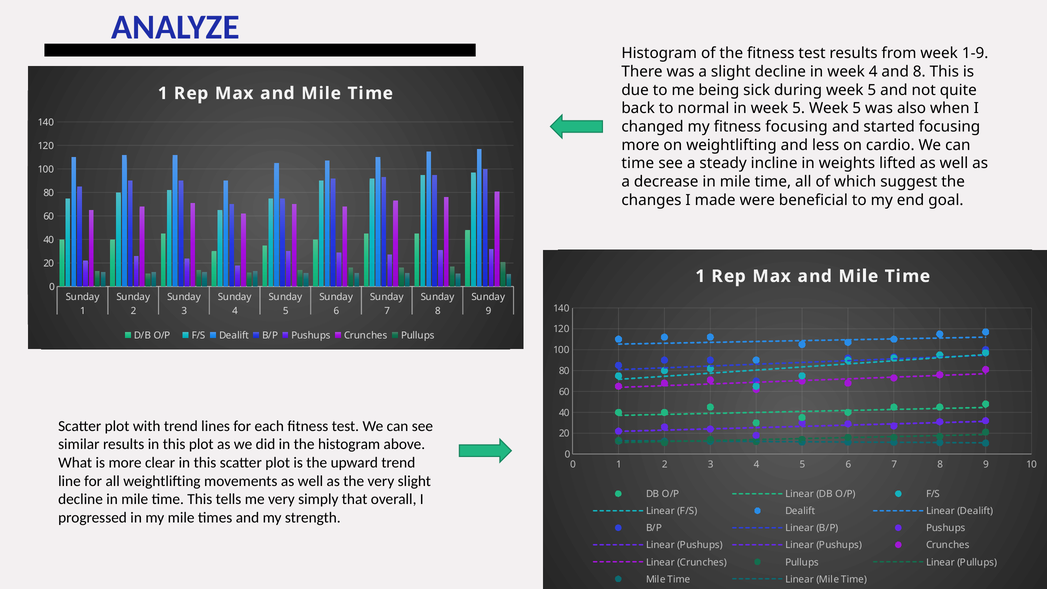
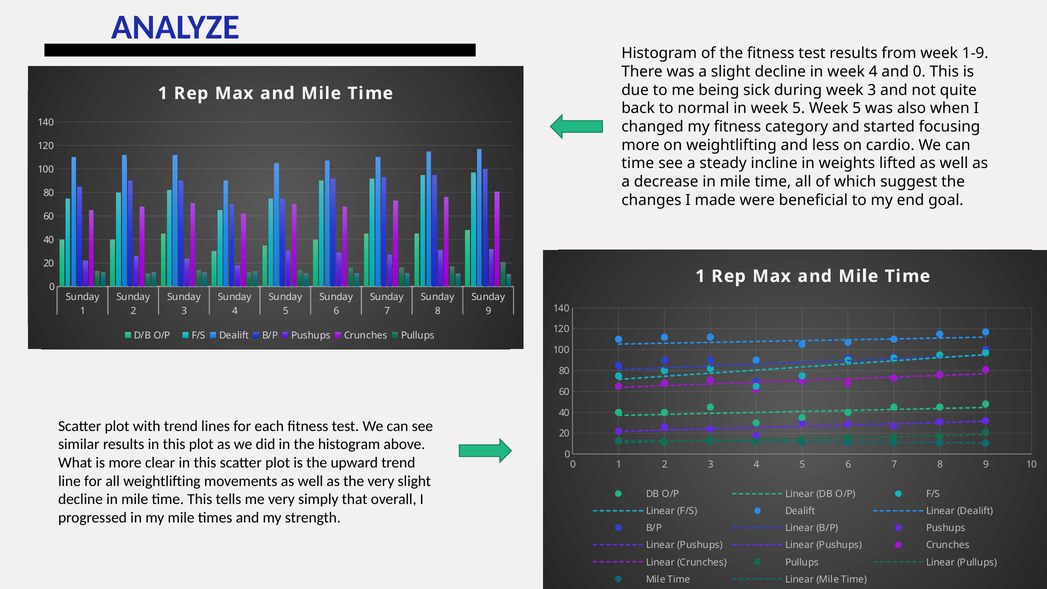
and 8: 8 -> 0 (919, 72)
during week 5: 5 -> 3 (872, 90)
fitness focusing: focusing -> category (797, 127)
